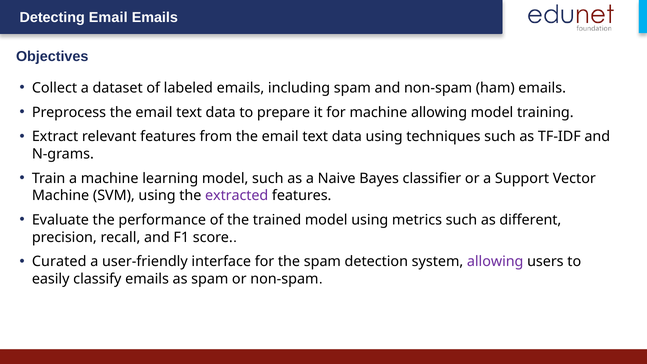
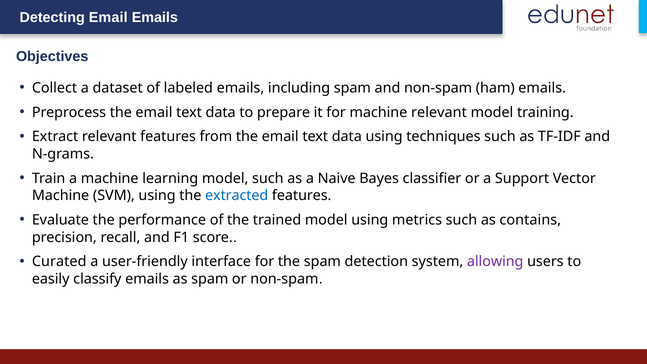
machine allowing: allowing -> relevant (439, 112)
extracted colour: purple -> blue (237, 196)
different: different -> contains (530, 220)
